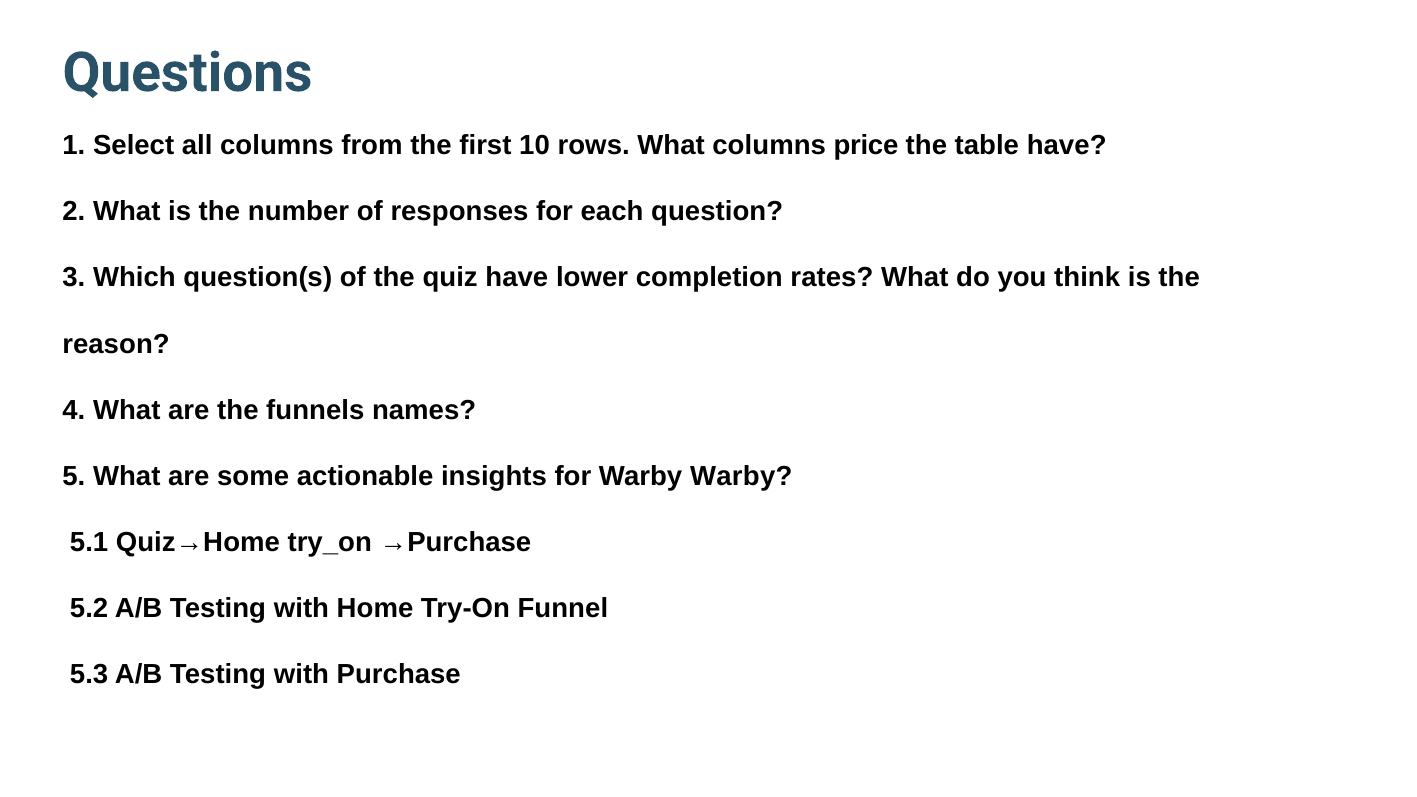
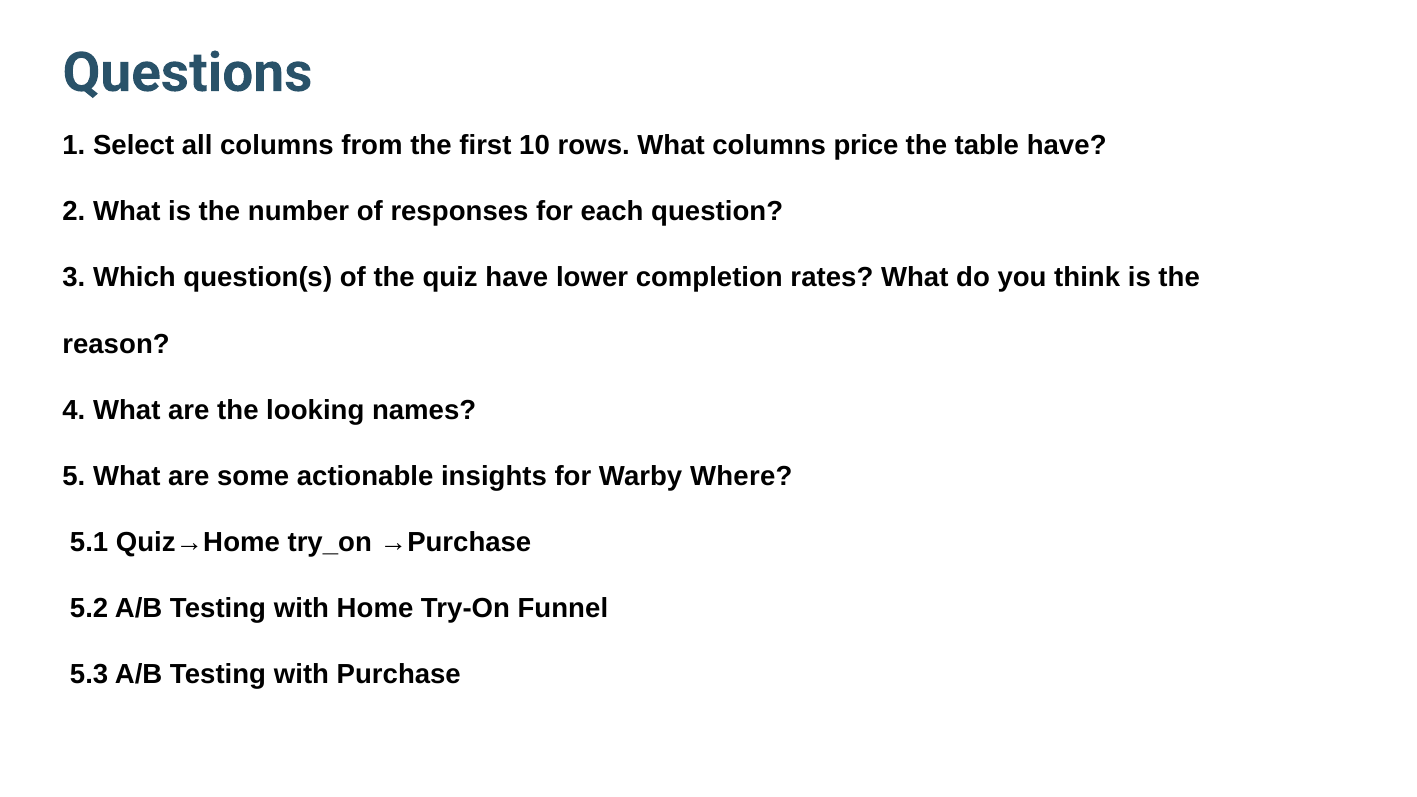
funnels: funnels -> looking (315, 410)
Warby Warby: Warby -> Where (741, 476)
